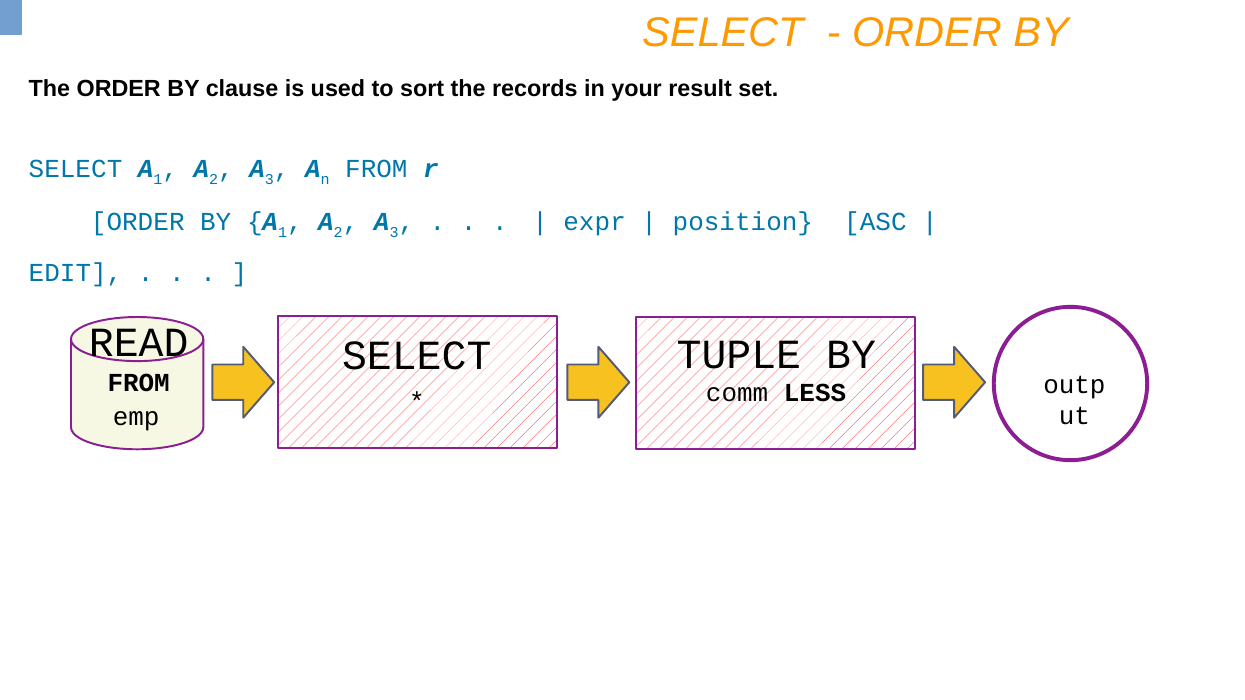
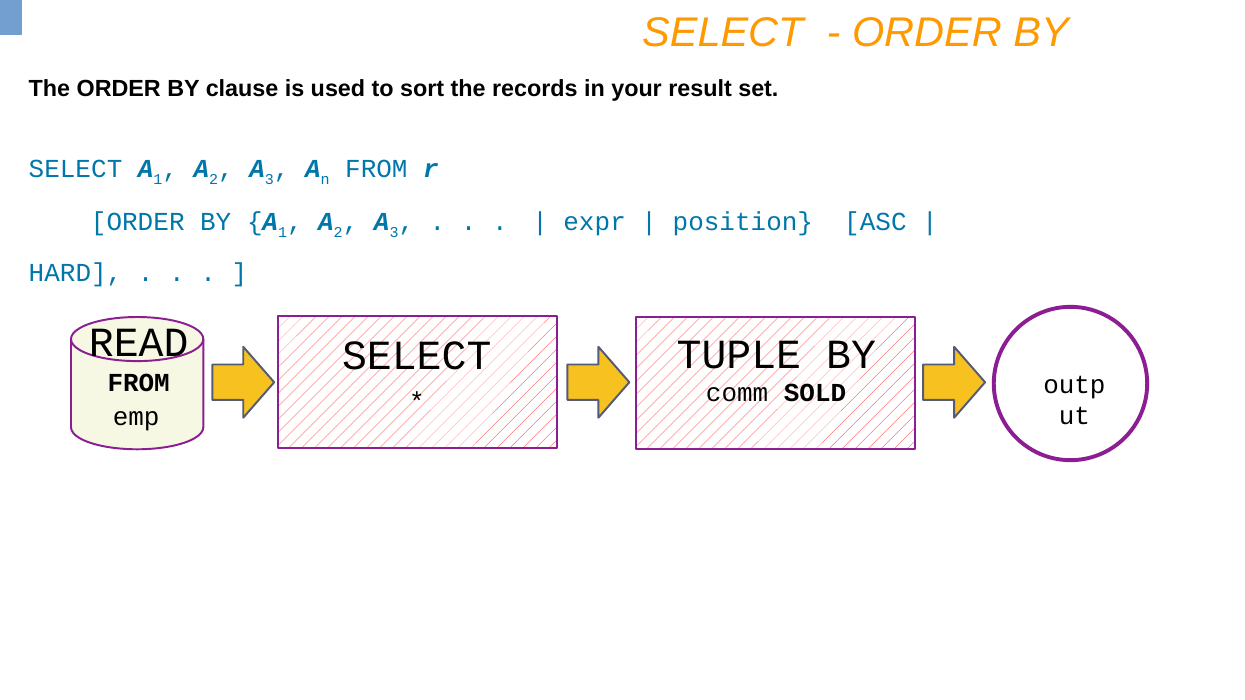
EDIT: EDIT -> HARD (76, 273)
LESS: LESS -> SOLD (815, 393)
